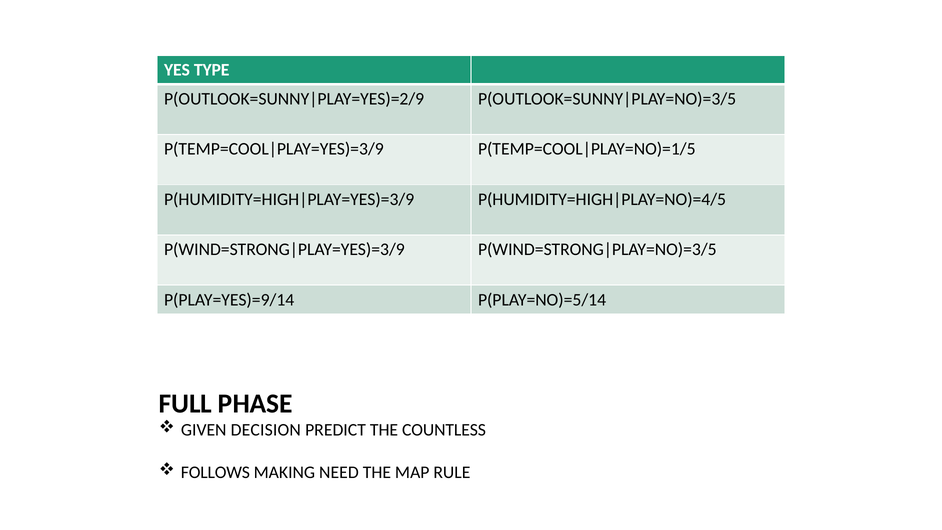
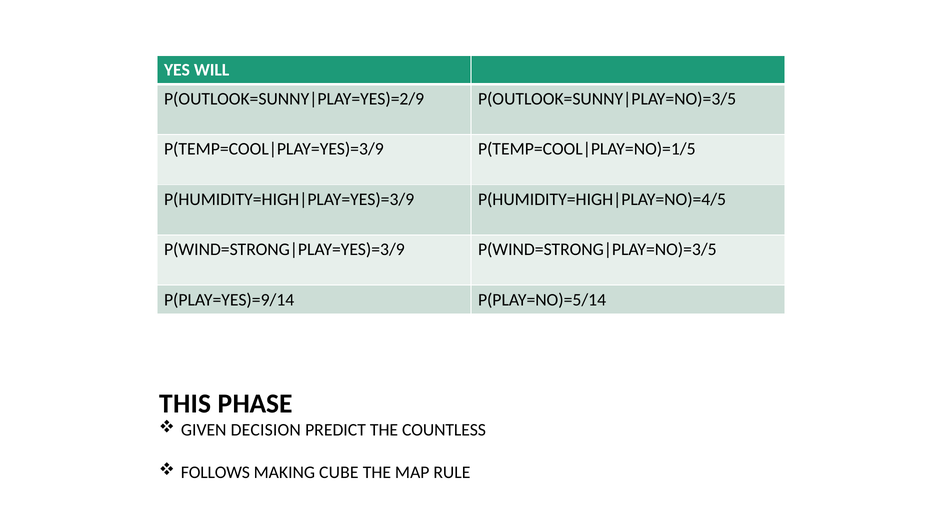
TYPE: TYPE -> WILL (212, 70)
FULL: FULL -> THIS (185, 403)
NEED: NEED -> CUBE (339, 472)
